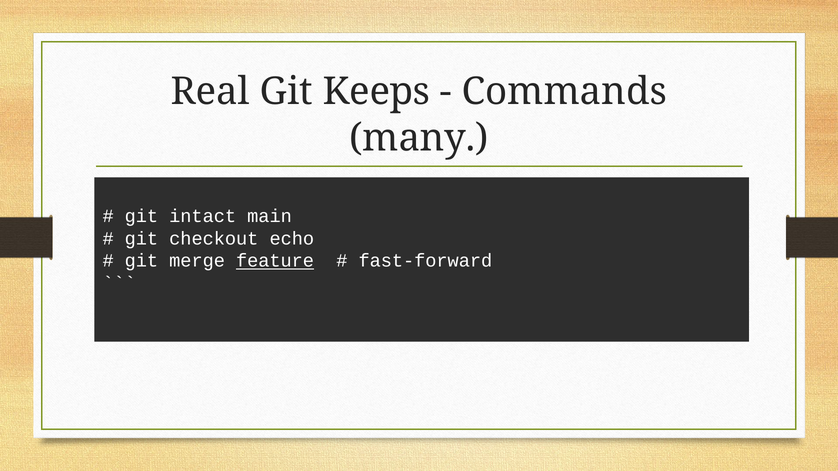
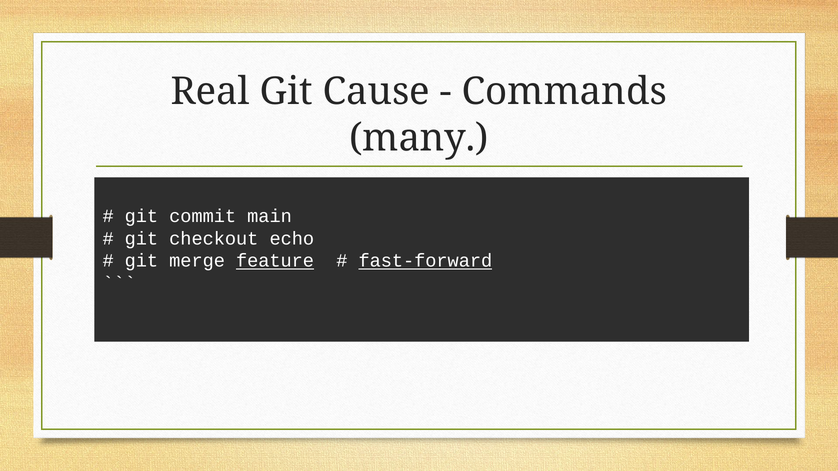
Keeps: Keeps -> Cause (376, 92)
intact: intact -> commit (203, 216)
fast-forward underline: none -> present (425, 261)
